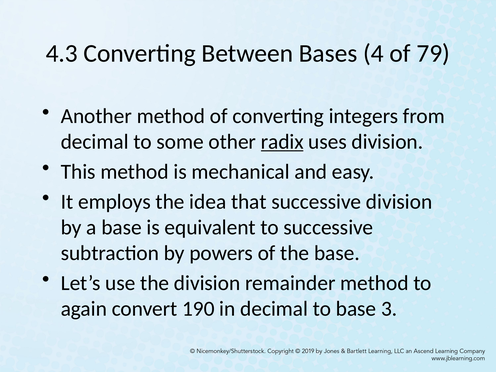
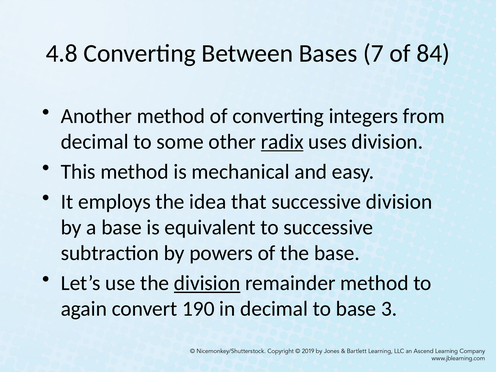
4.3: 4.3 -> 4.8 (62, 53)
4: 4 -> 7 (373, 53)
79: 79 -> 84 (433, 53)
division underline: none -> present (207, 283)
